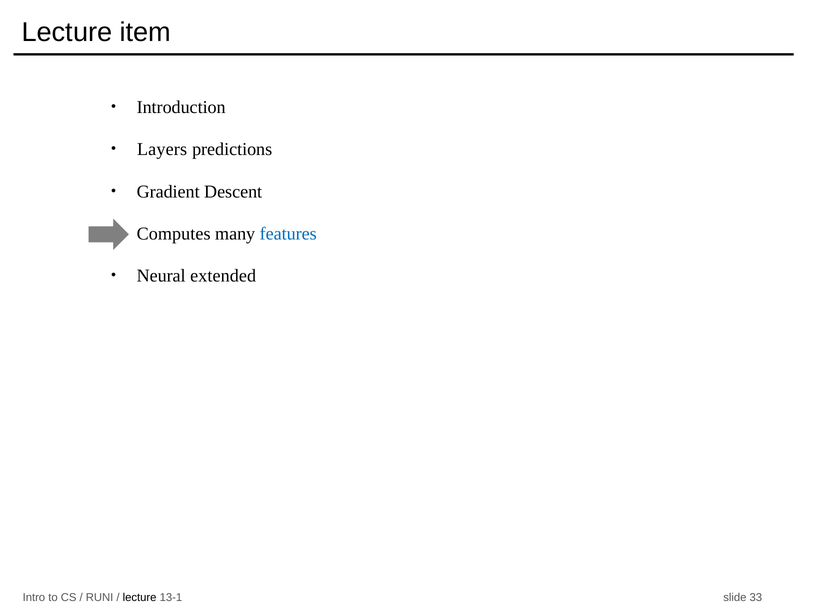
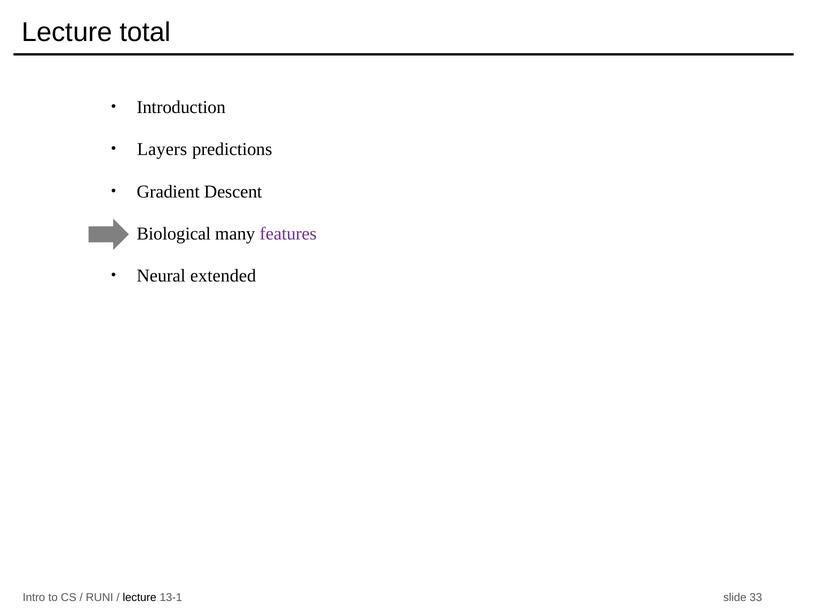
item: item -> total (145, 32)
Computes: Computes -> Biological (174, 233)
features colour: blue -> purple (288, 233)
